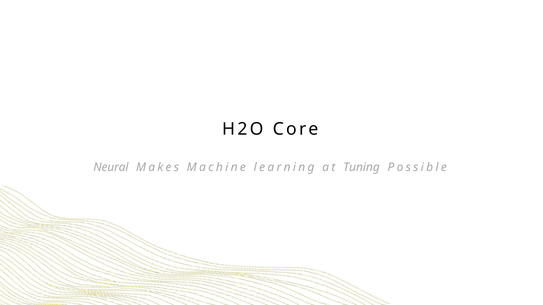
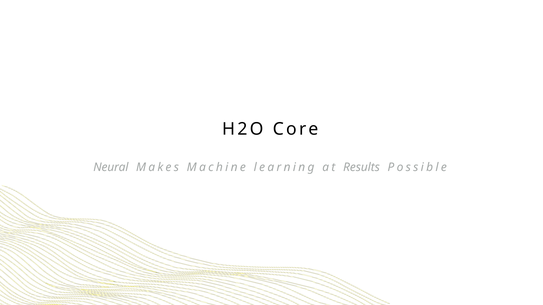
Tuning: Tuning -> Results (361, 167)
